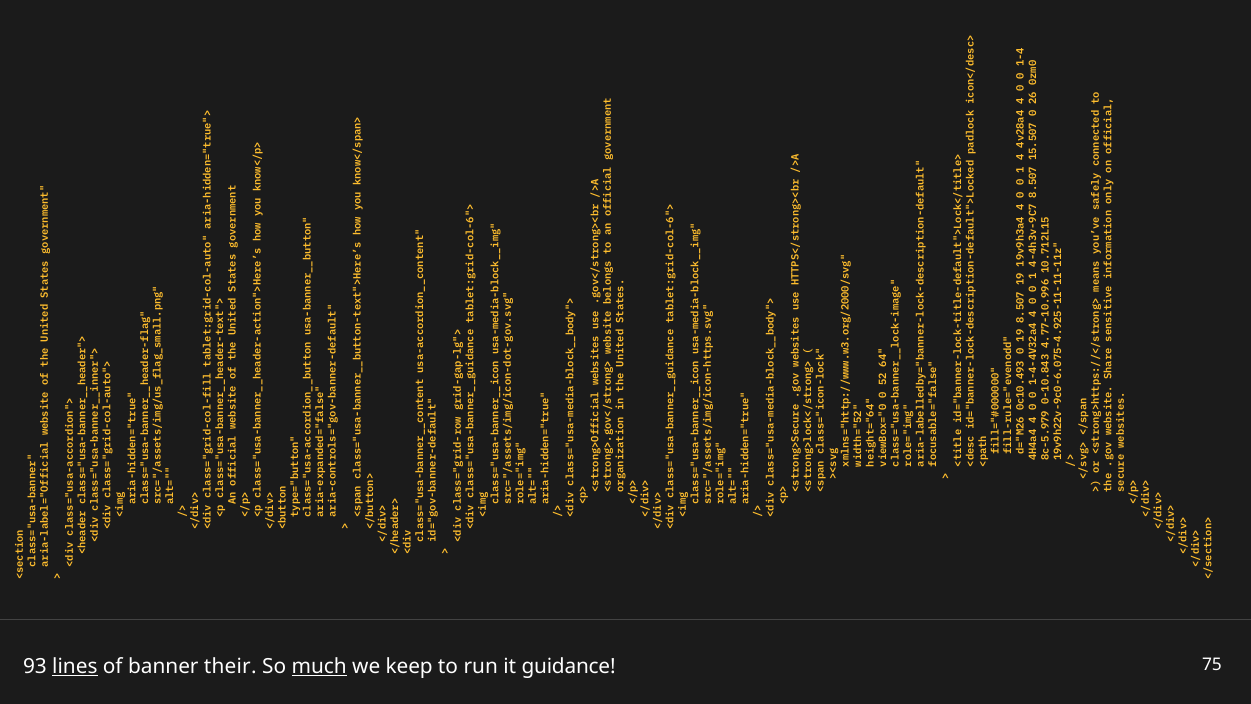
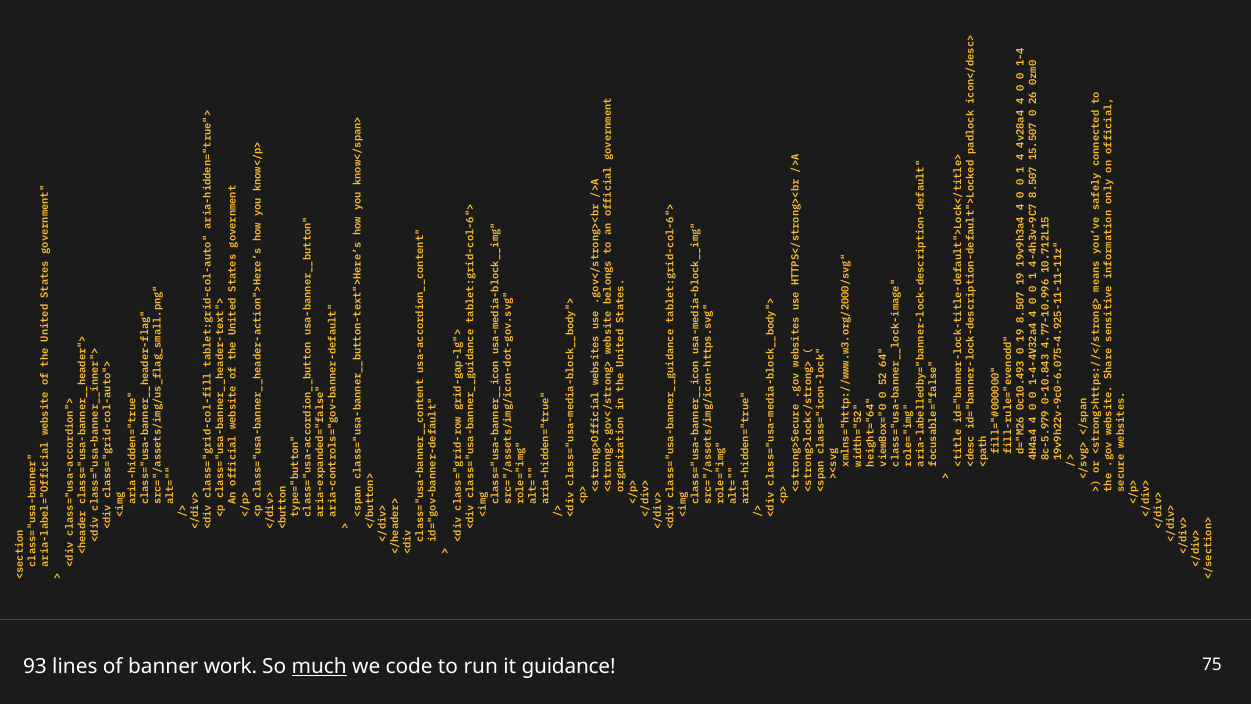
lines underline: present -> none (75, 666)
their: their -> work (230, 666)
keep: keep -> code (409, 666)
